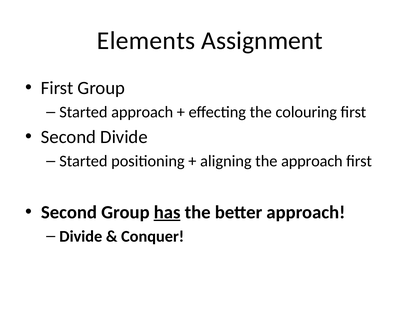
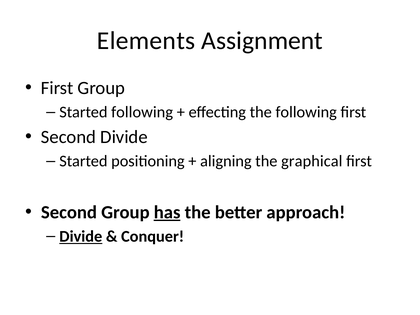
Started approach: approach -> following (142, 112)
the colouring: colouring -> following (306, 112)
the approach: approach -> graphical (312, 161)
Divide underline: none -> present (81, 236)
